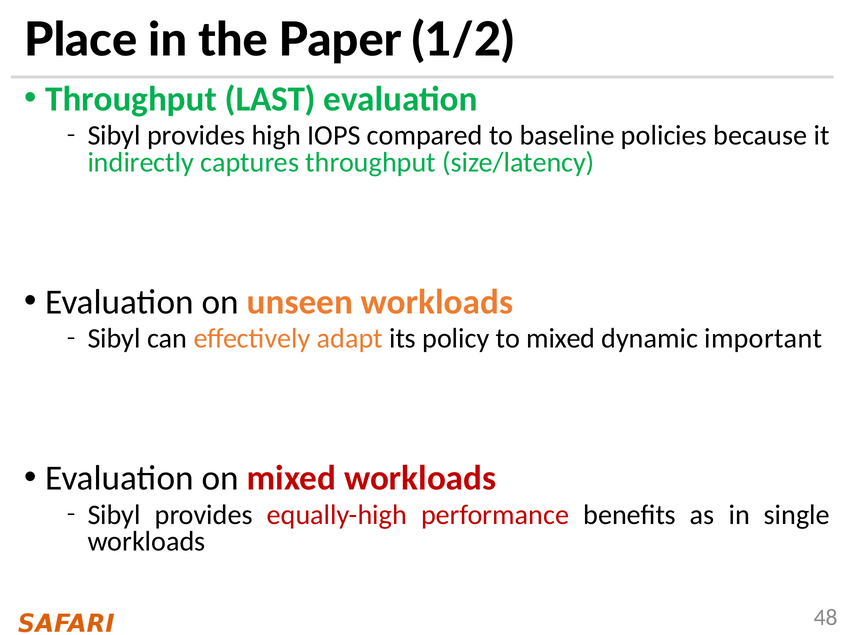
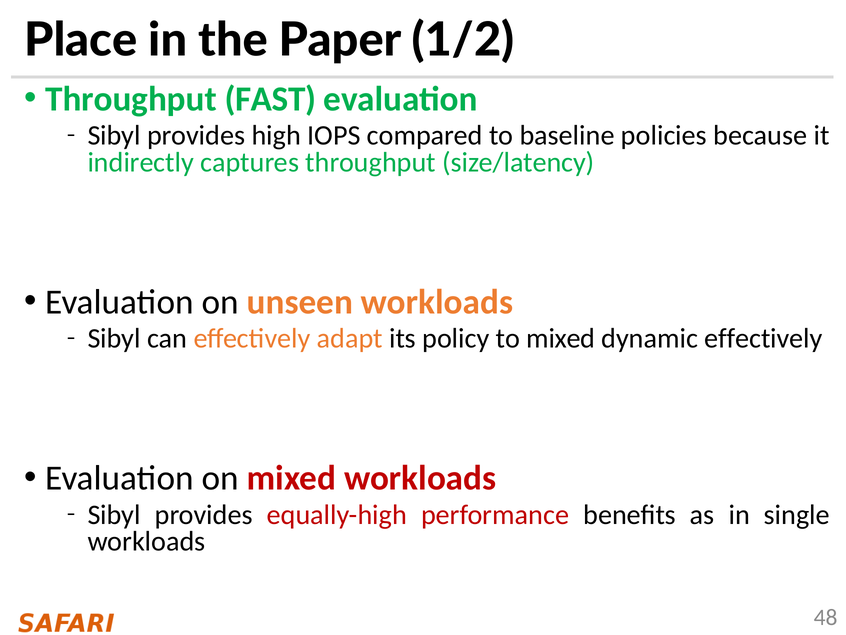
LAST: LAST -> FAST (270, 99)
dynamic important: important -> effectively (763, 338)
